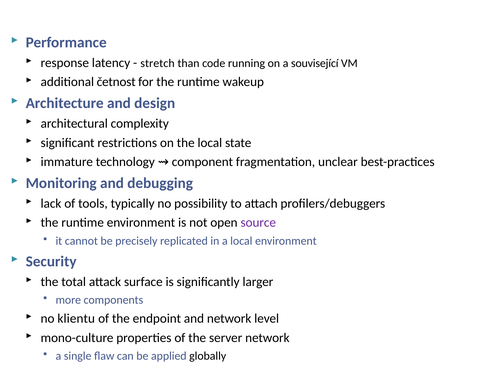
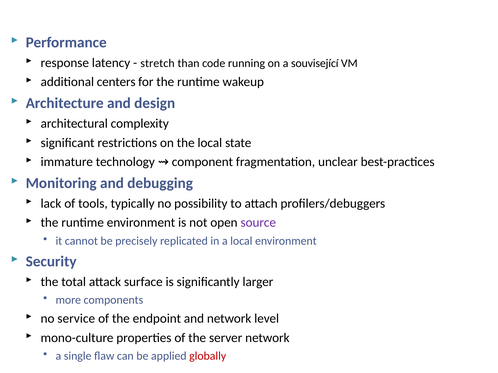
četnost: četnost -> centers (116, 82)
klientu: klientu -> service (76, 319)
globally colour: black -> red (208, 356)
